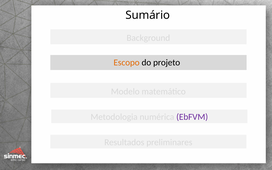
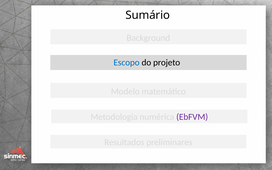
Escopo colour: orange -> blue (127, 62)
